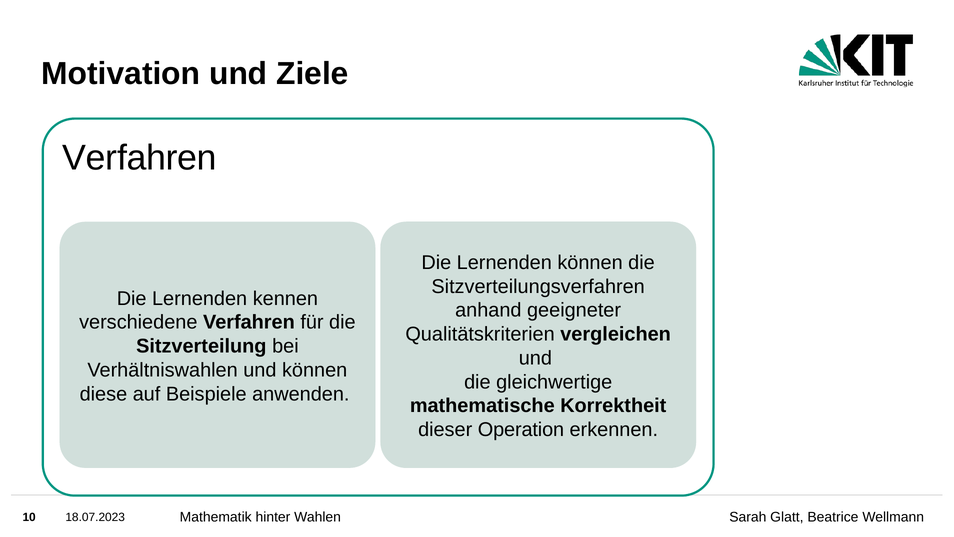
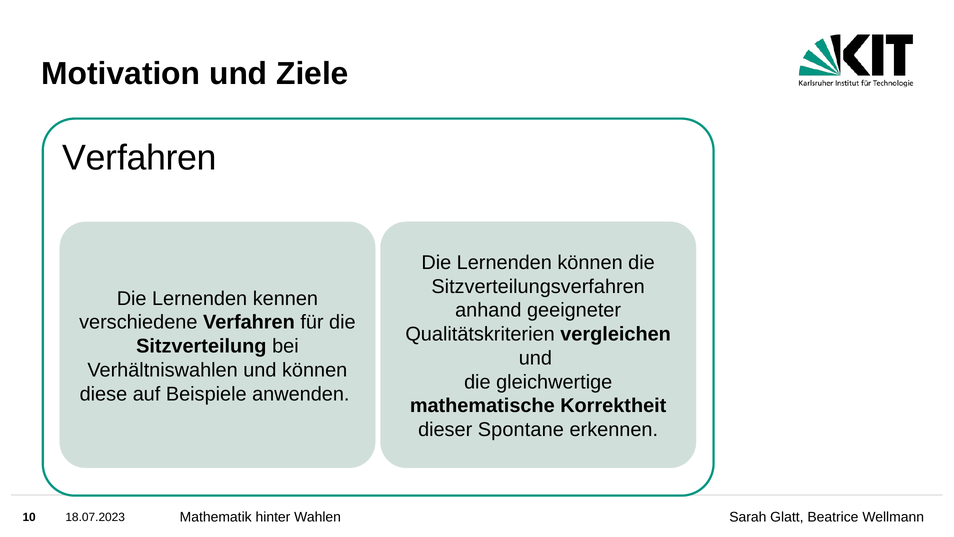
Operation: Operation -> Spontane (521, 429)
